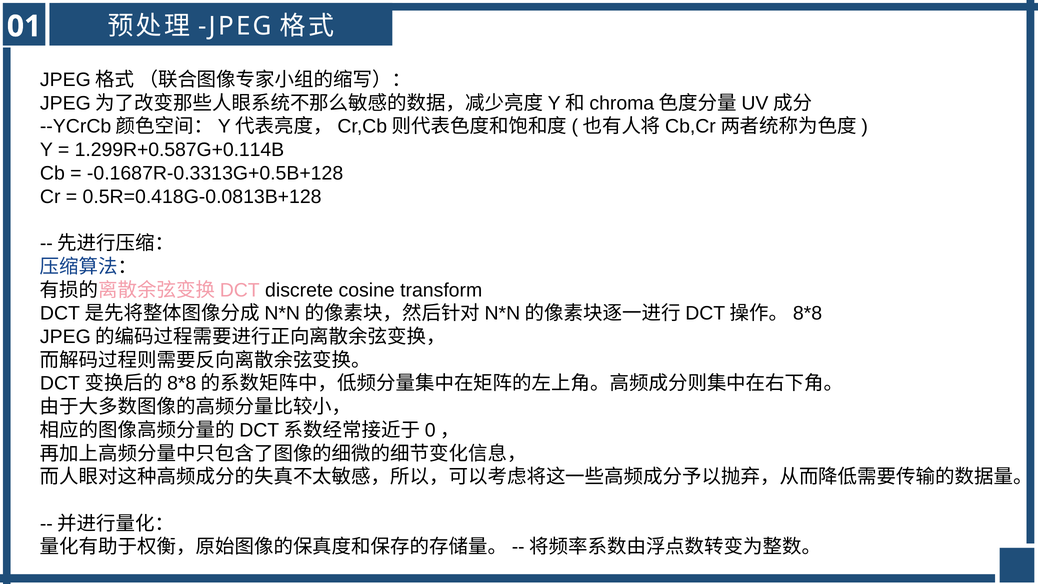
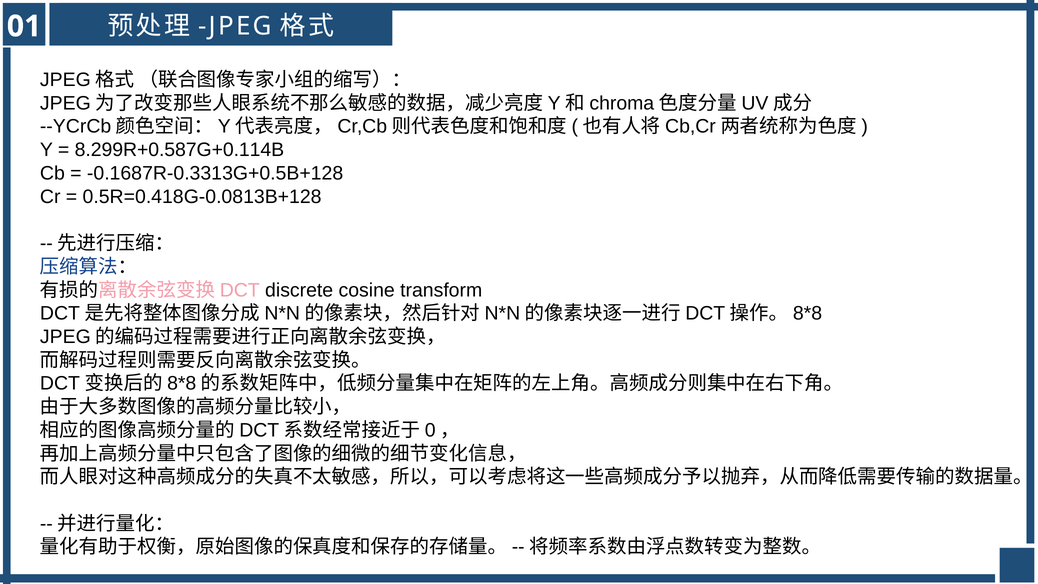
1.299R+0.587G+0.114B: 1.299R+0.587G+0.114B -> 8.299R+0.587G+0.114B (179, 150)
